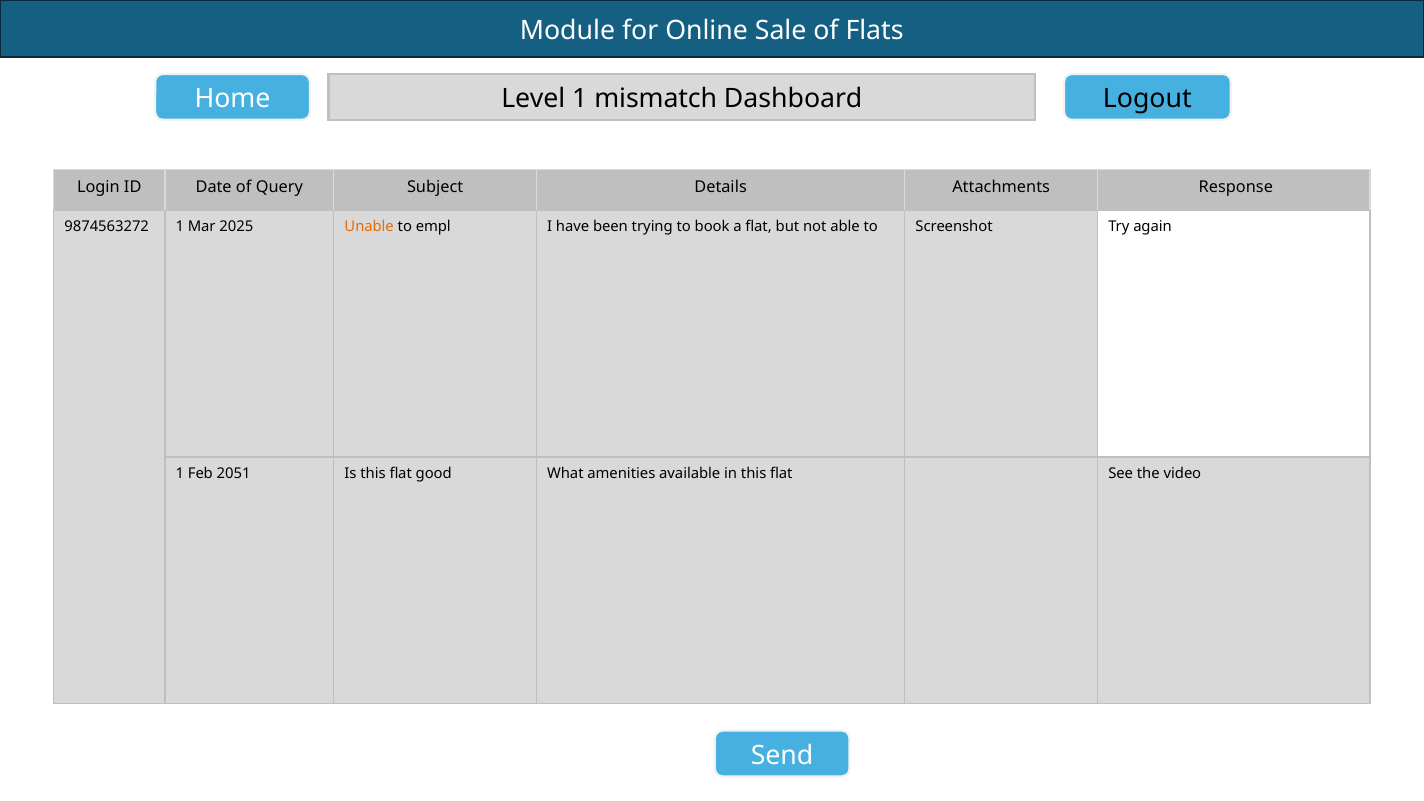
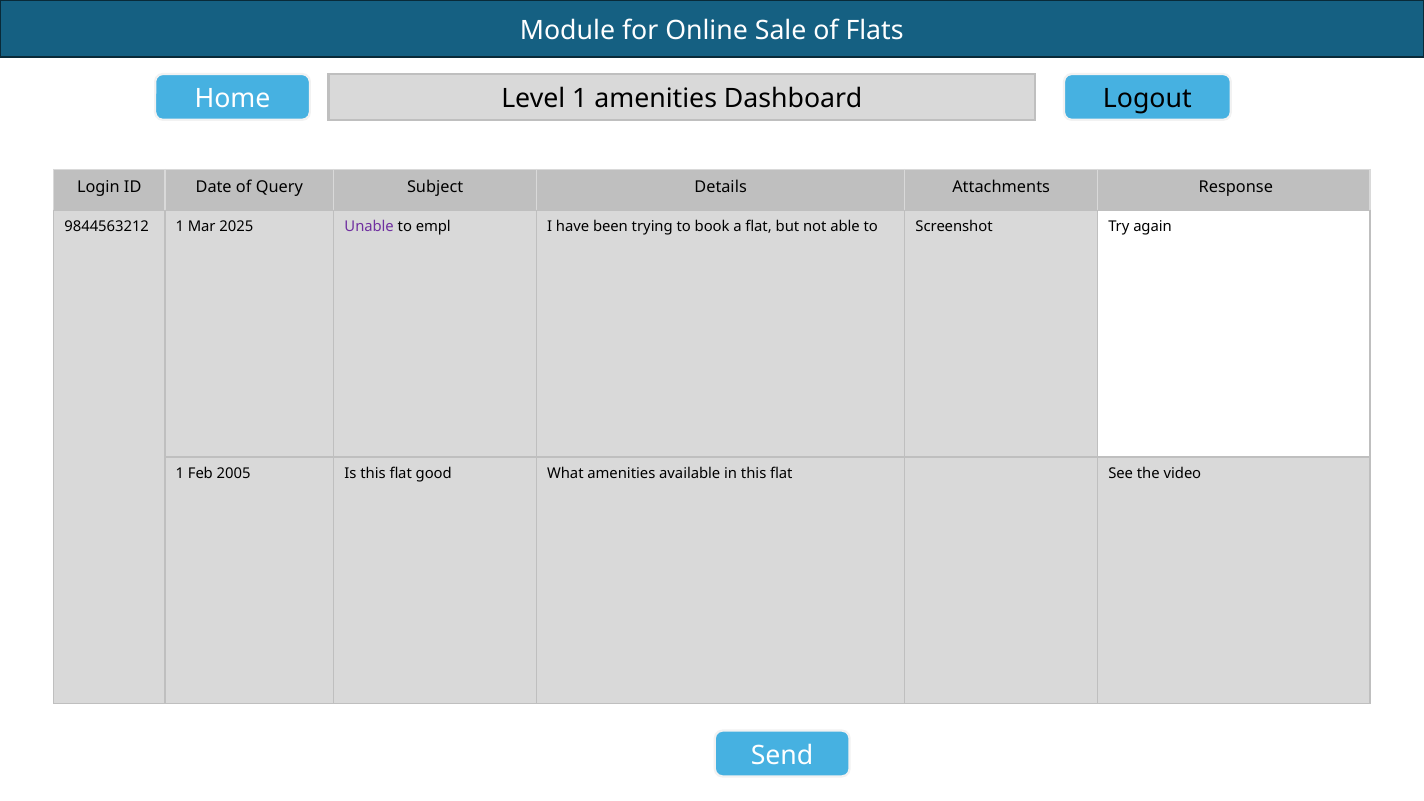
1 mismatch: mismatch -> amenities (656, 99)
9874563272: 9874563272 -> 9844563212 (107, 227)
Unable colour: orange -> purple (369, 227)
2051: 2051 -> 2005 (234, 473)
